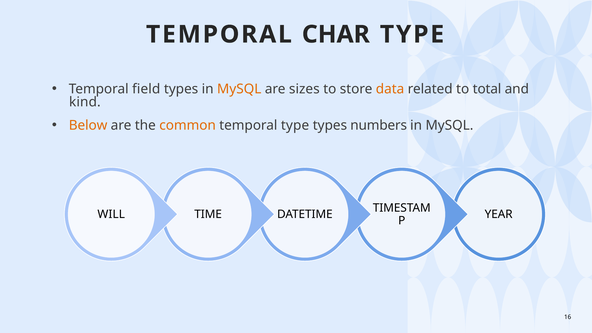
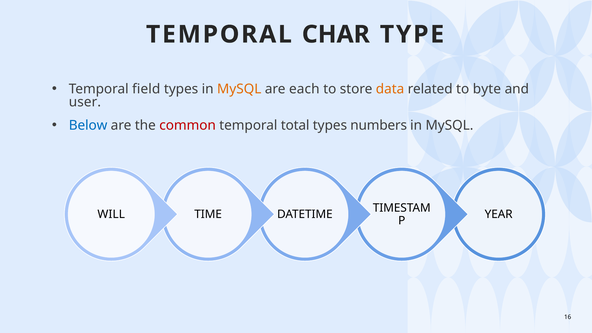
sizes: sizes -> each (304, 89)
total: total -> byte (487, 89)
kind: kind -> user (85, 102)
Below colour: orange -> blue (88, 125)
common colour: orange -> red (188, 125)
temporal type: type -> total (295, 125)
